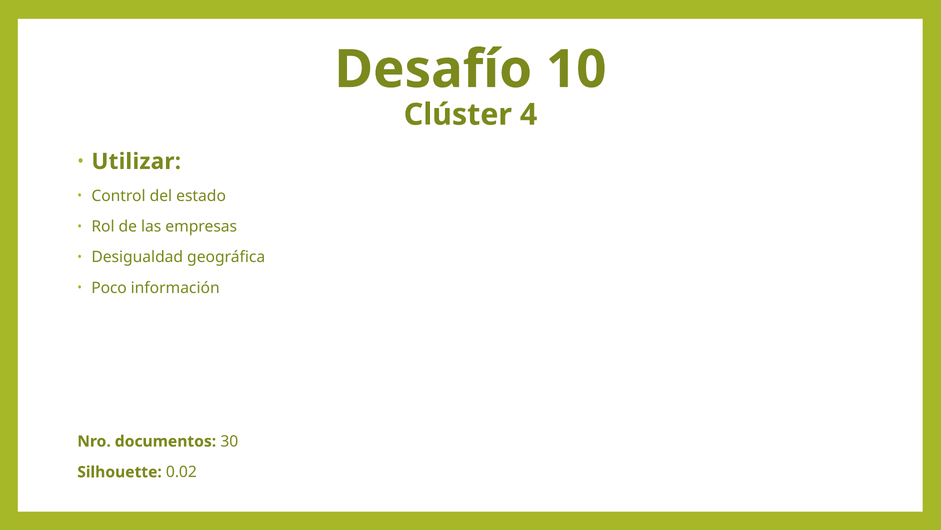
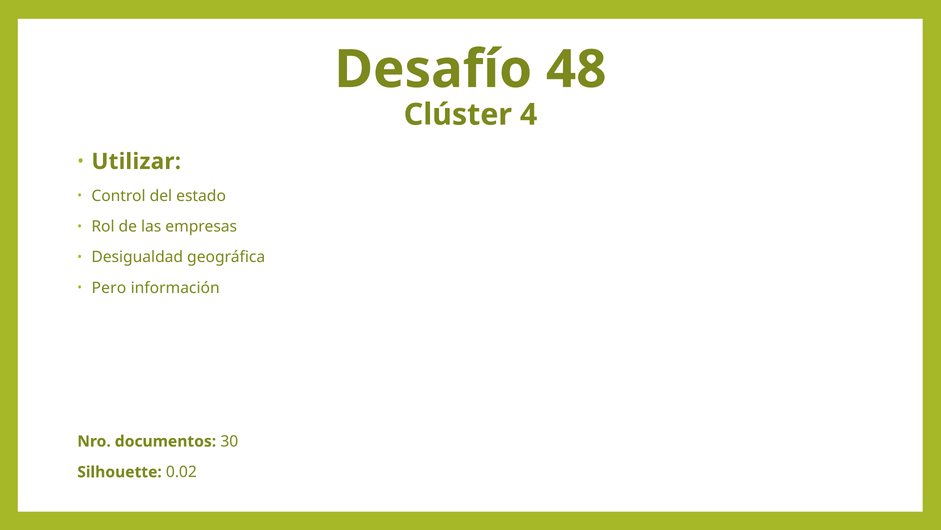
10: 10 -> 48 (576, 69)
Poco: Poco -> Pero (109, 288)
